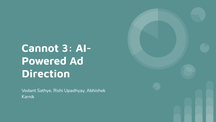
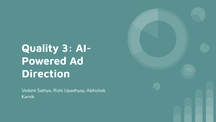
Cannot: Cannot -> Quality (40, 48)
